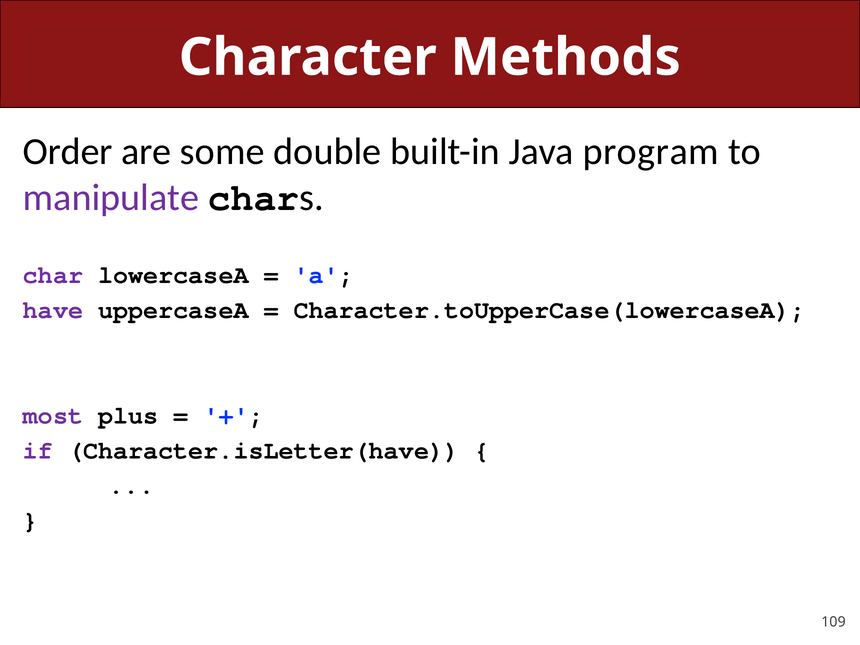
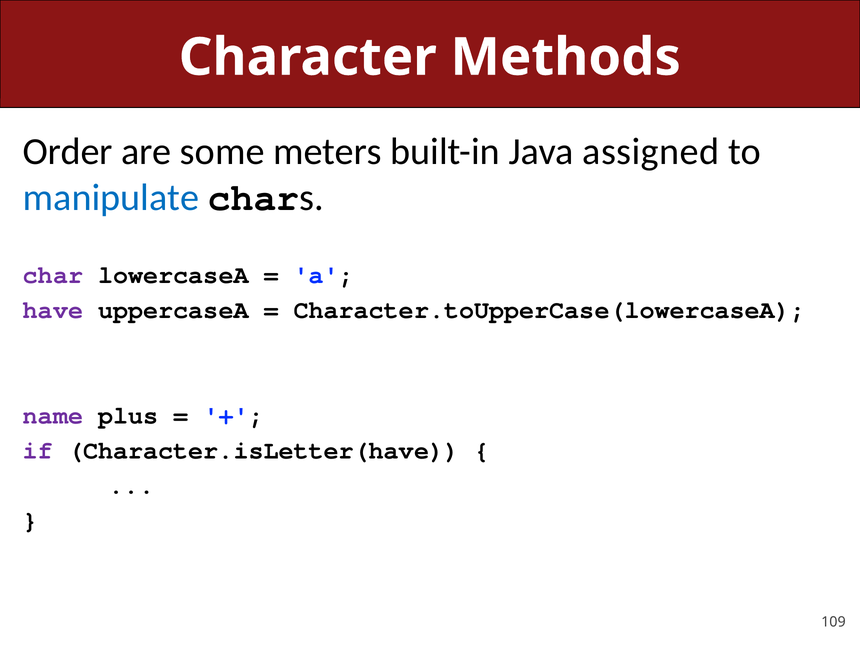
double: double -> meters (327, 152)
program: program -> assigned (651, 152)
manipulate colour: purple -> blue (111, 198)
most: most -> name (53, 415)
